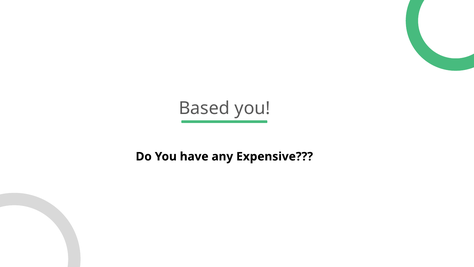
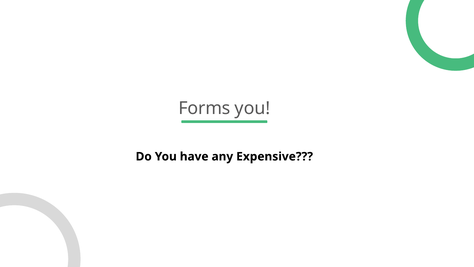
Based: Based -> Forms (204, 108)
